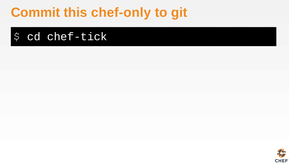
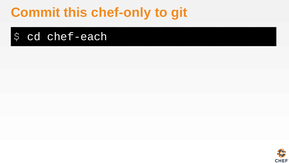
chef-tick: chef-tick -> chef-each (77, 37)
